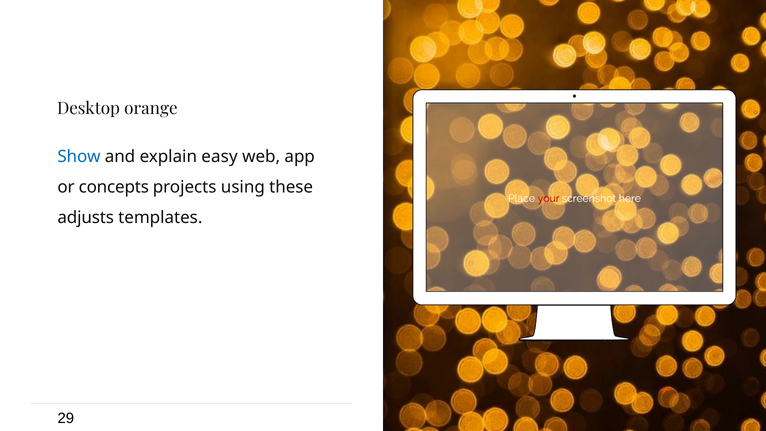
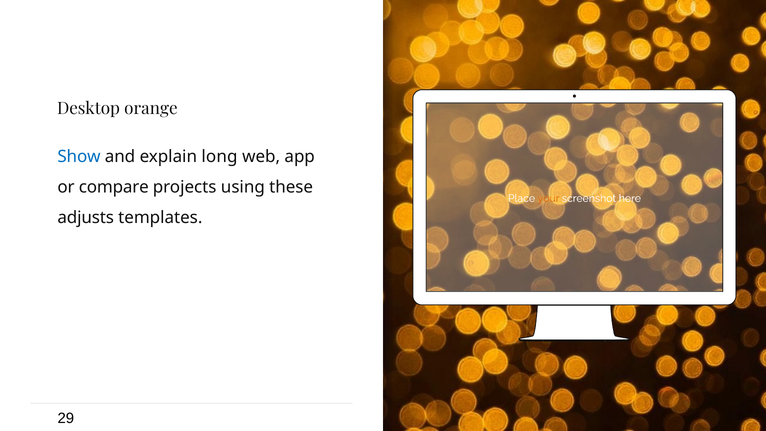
easy: easy -> long (219, 156)
concepts: concepts -> compare (114, 187)
your colour: red -> orange (549, 198)
